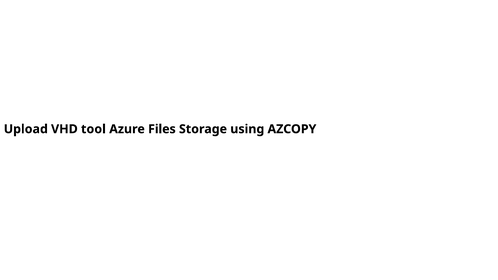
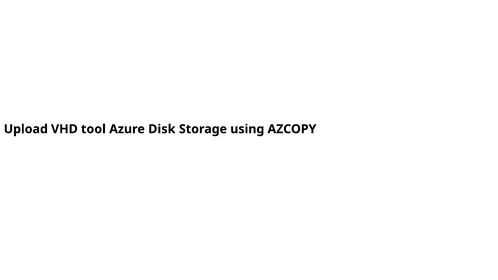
Files: Files -> Disk (162, 129)
